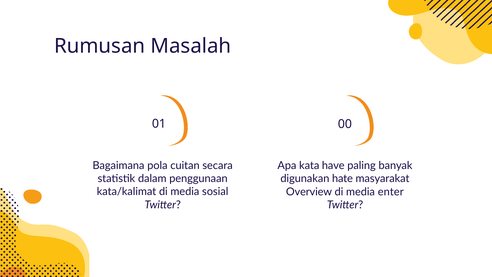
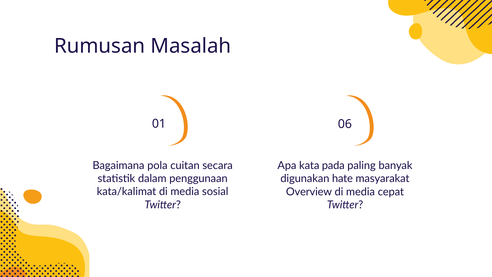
00: 00 -> 06 (345, 124)
have: have -> pada (333, 165)
enter: enter -> cepat (391, 192)
